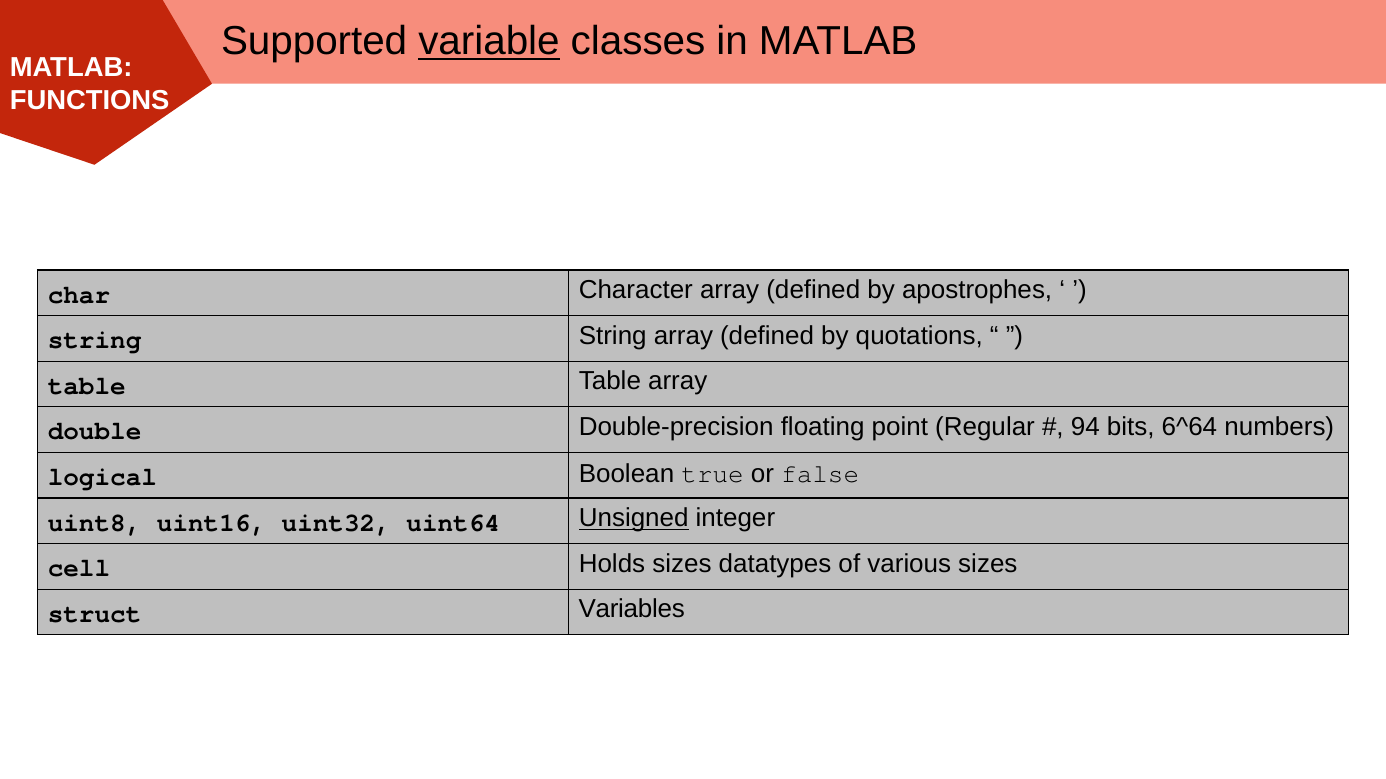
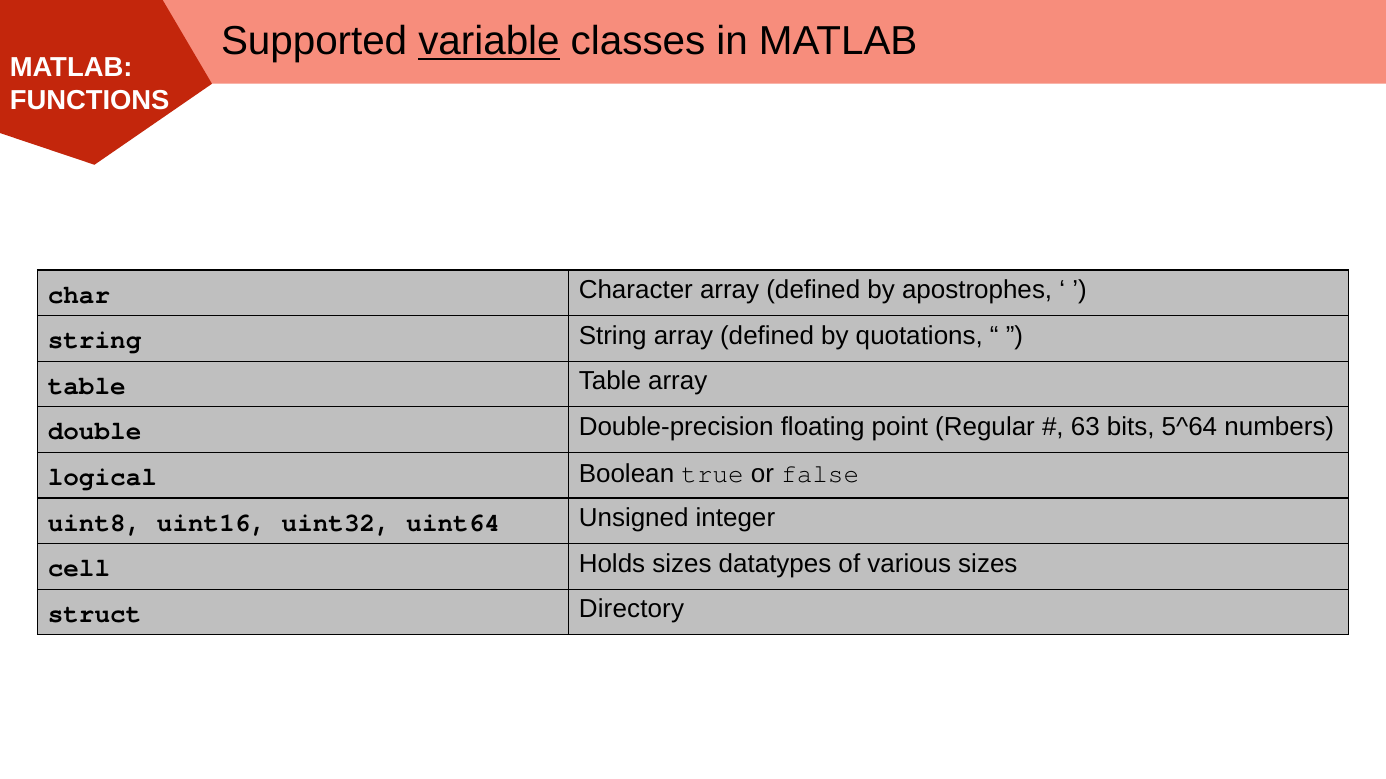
94: 94 -> 63 (1085, 427)
6^64: 6^64 -> 5^64 (1189, 427)
Unsigned underline: present -> none (634, 519)
Variables: Variables -> Directory (631, 610)
